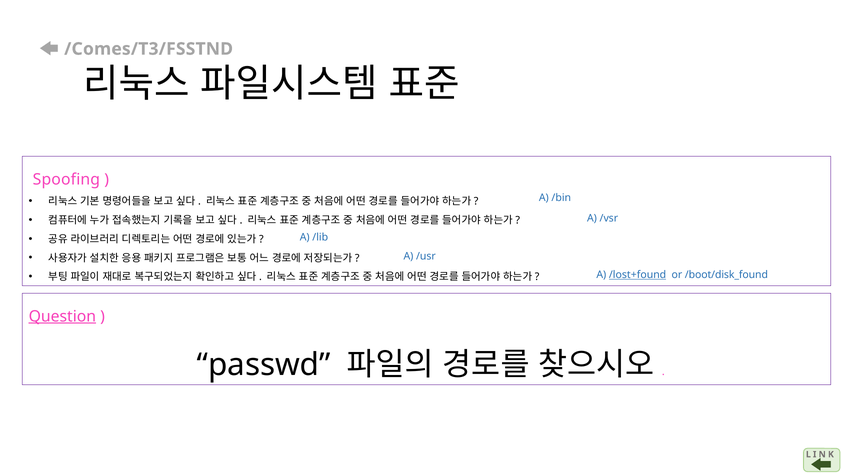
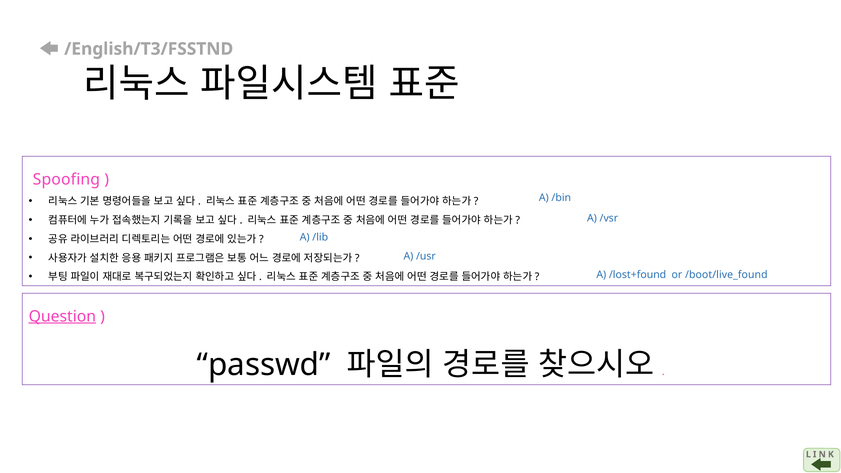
/Comes/T3/FSSTND: /Comes/T3/FSSTND -> /English/T3/FSSTND (149, 49)
/lost+found underline: present -> none (638, 275)
/boot/disk_found: /boot/disk_found -> /boot/live_found (726, 275)
